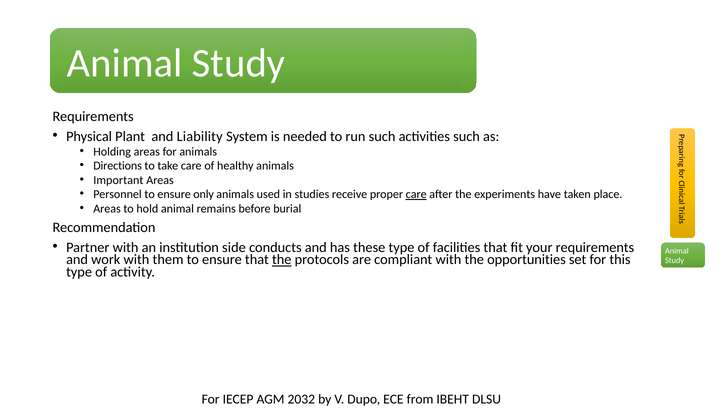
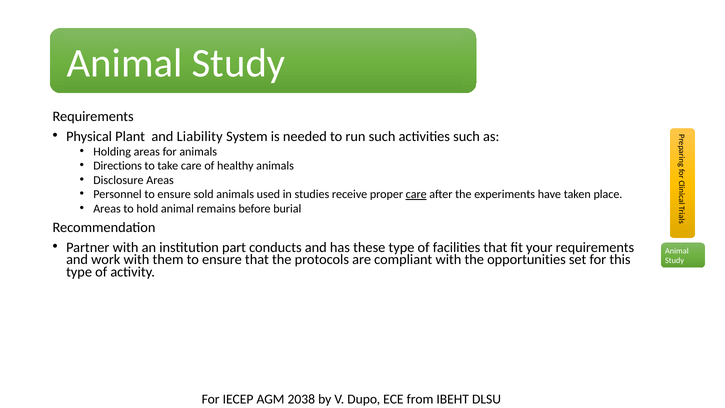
Important: Important -> Disclosure (118, 180)
only: only -> sold (204, 194)
side: side -> part (234, 247)
the underline: present -> none (282, 260)
2032: 2032 -> 2038 (301, 399)
